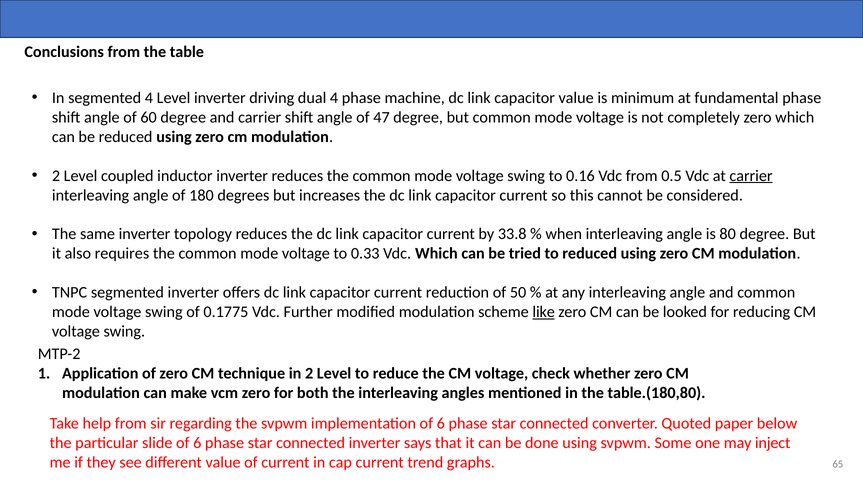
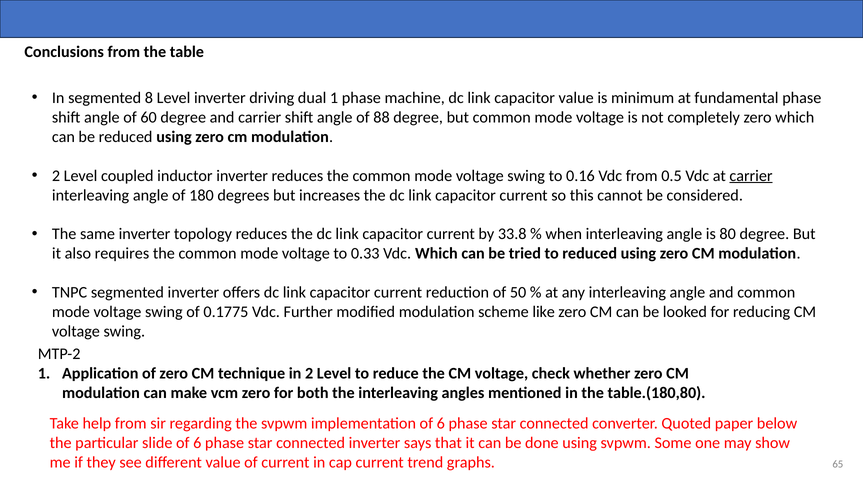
segmented 4: 4 -> 8 (149, 98)
dual 4: 4 -> 1 (334, 98)
47: 47 -> 88 (382, 117)
like underline: present -> none (544, 311)
inject: inject -> show (773, 442)
